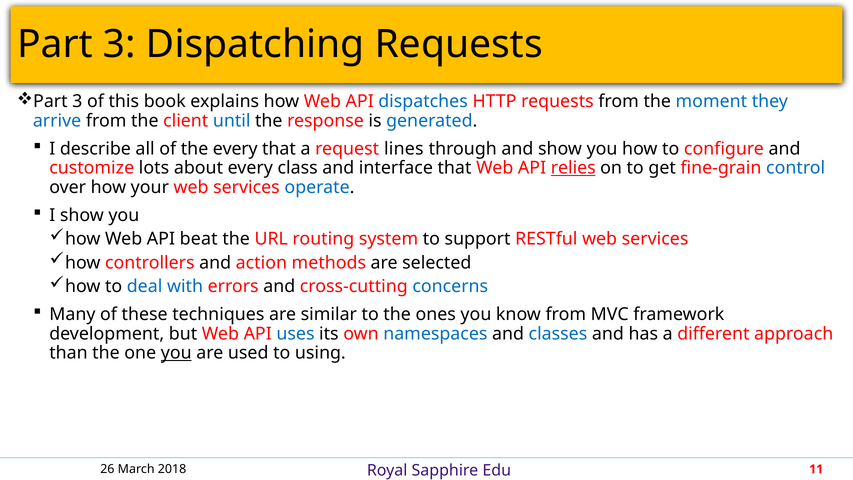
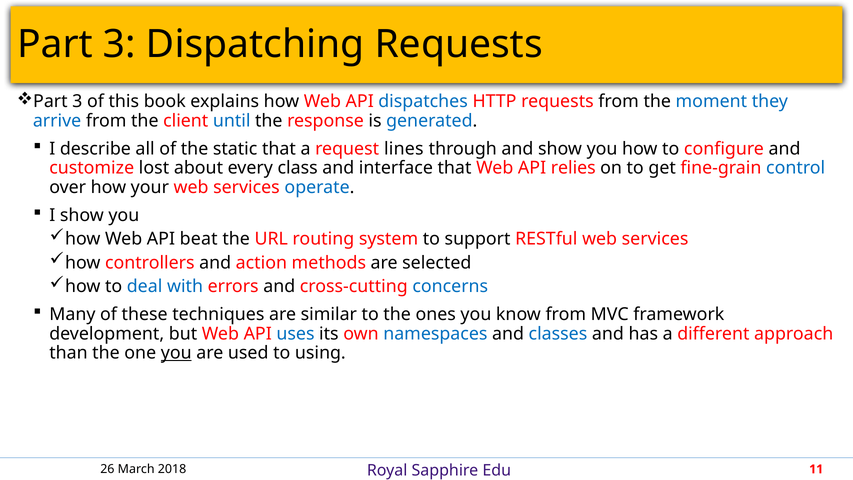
the every: every -> static (235, 149)
lots: lots -> lost (154, 168)
relies underline: present -> none (573, 168)
